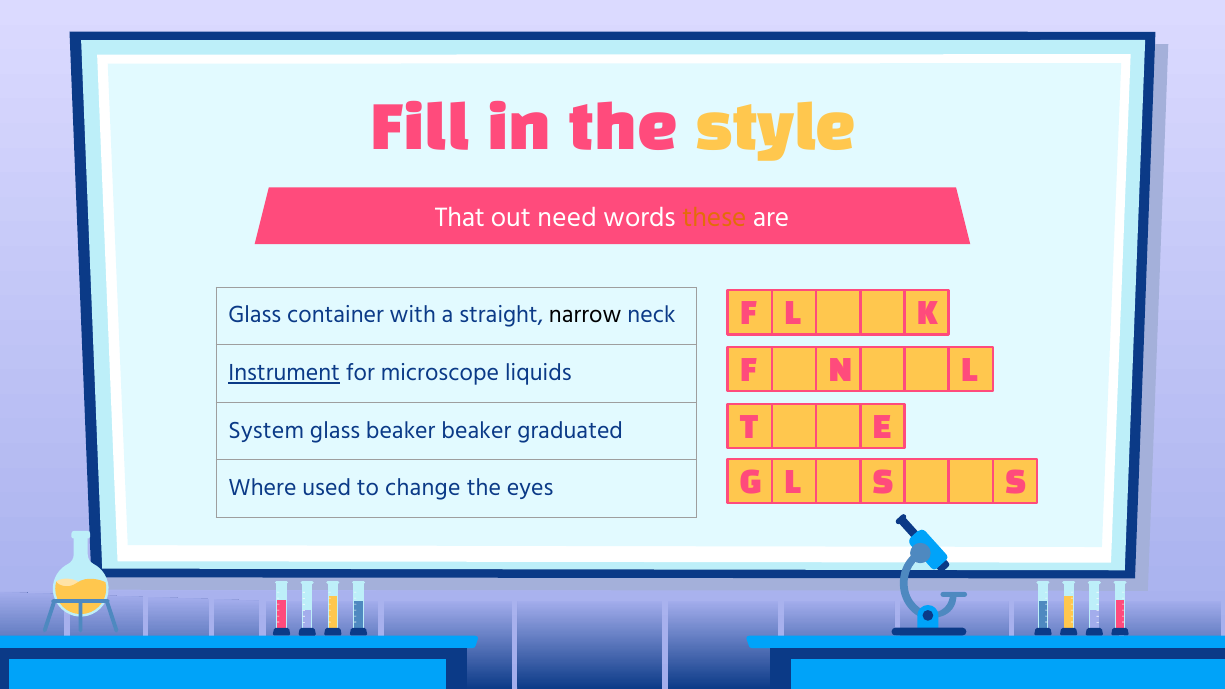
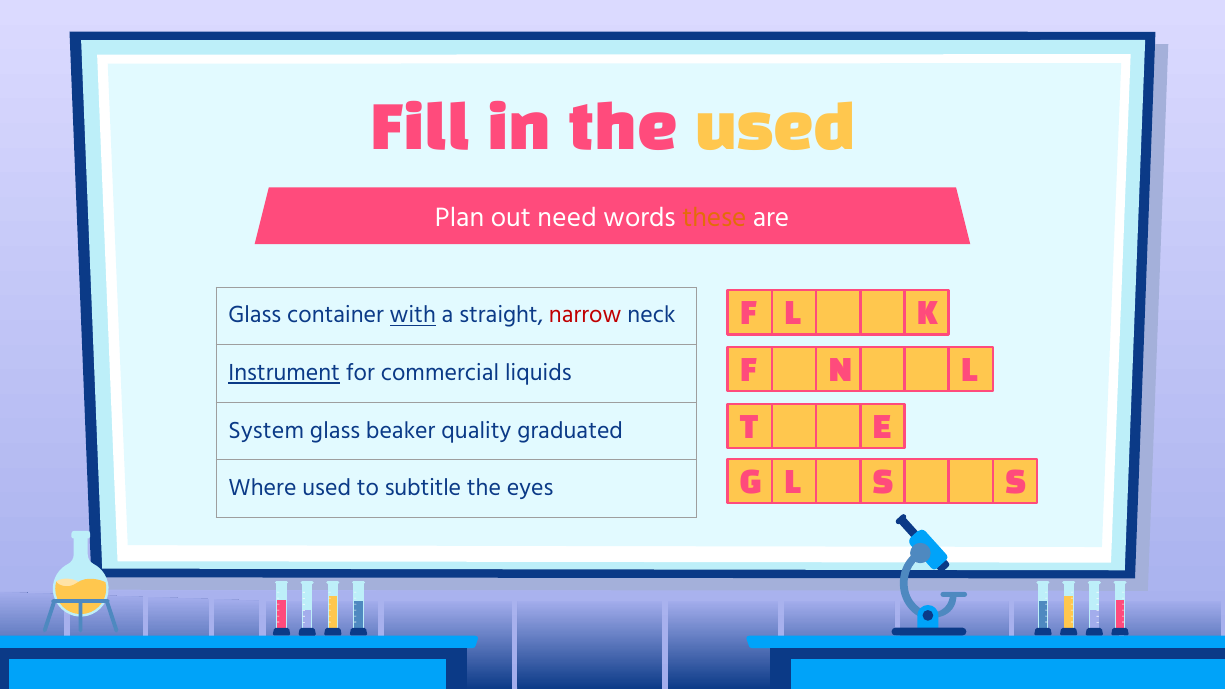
the style: style -> used (776, 130)
That: That -> Plan (460, 218)
with underline: none -> present (413, 315)
narrow colour: black -> red (585, 315)
microscope: microscope -> commercial (440, 373)
beaker beaker: beaker -> quality (476, 430)
change: change -> subtitle (423, 488)
